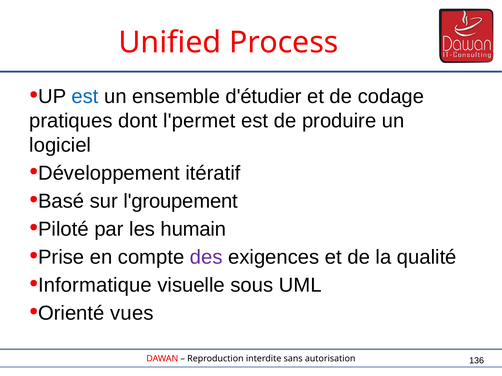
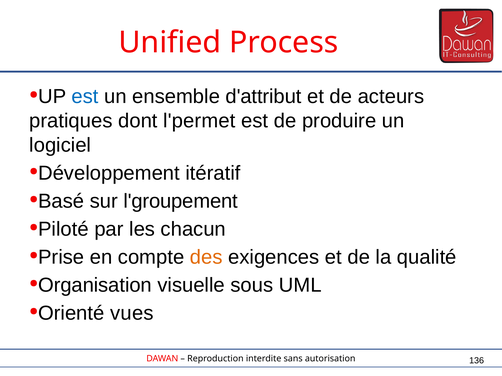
d'étudier: d'étudier -> d'attribut (264, 97)
codage: codage -> acteurs (391, 97)
humain: humain -> chacun (193, 229)
des colour: purple -> orange (206, 258)
Informatique: Informatique -> Organisation (95, 286)
